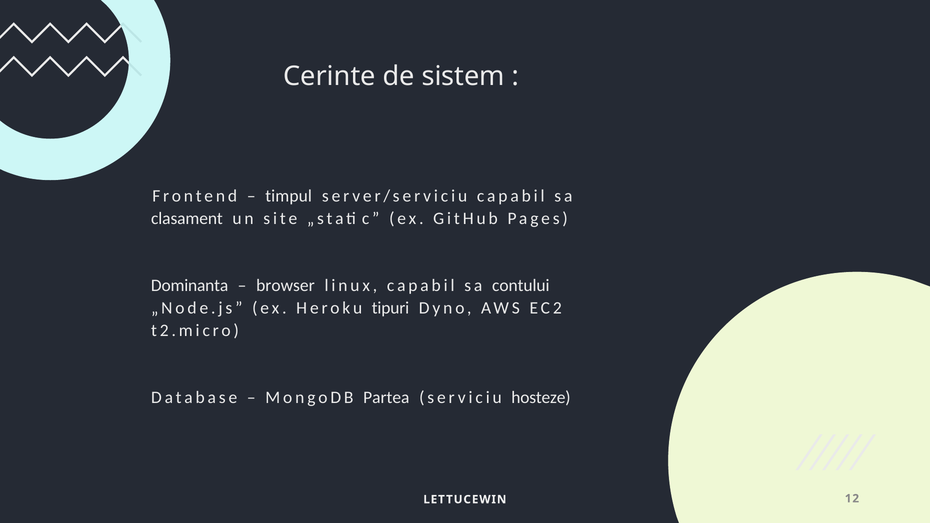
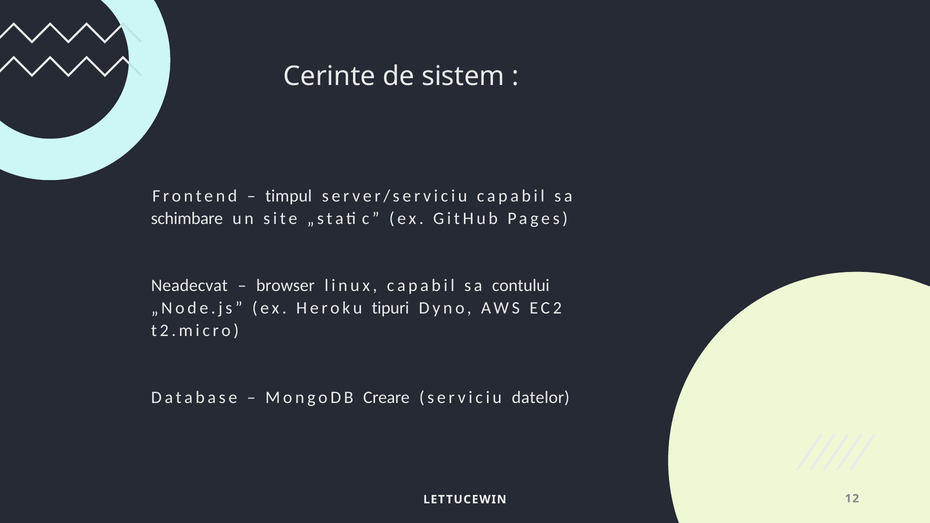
clasament: clasament -> schimbare (187, 218)
Dominanta: Dominanta -> Neadecvat (189, 286)
Partea: Partea -> Creare (386, 398)
hosteze: hosteze -> datelor (541, 398)
